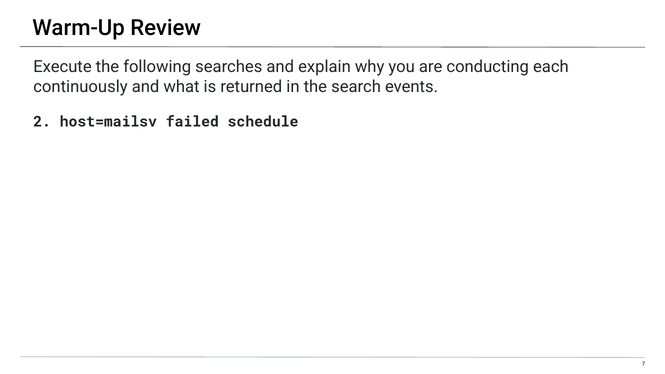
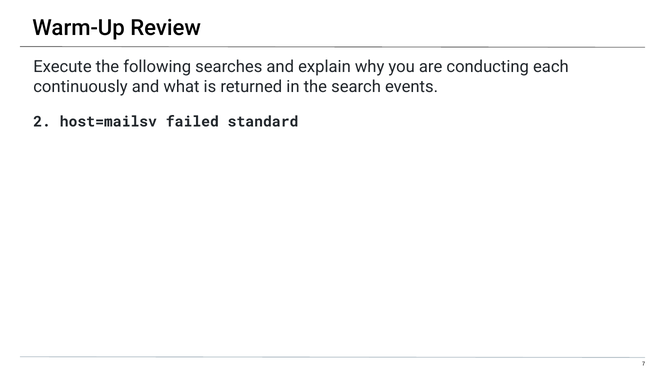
schedule: schedule -> standard (263, 122)
